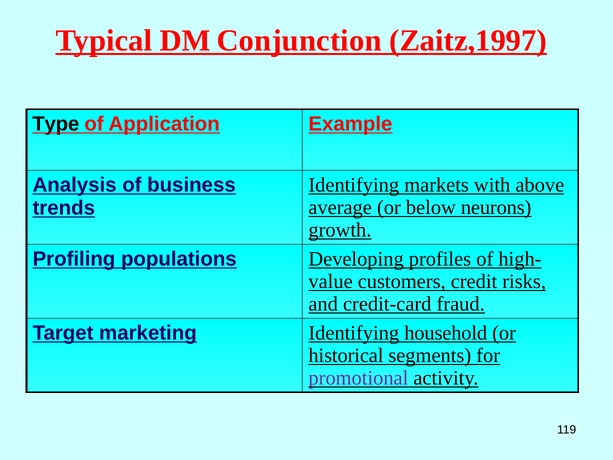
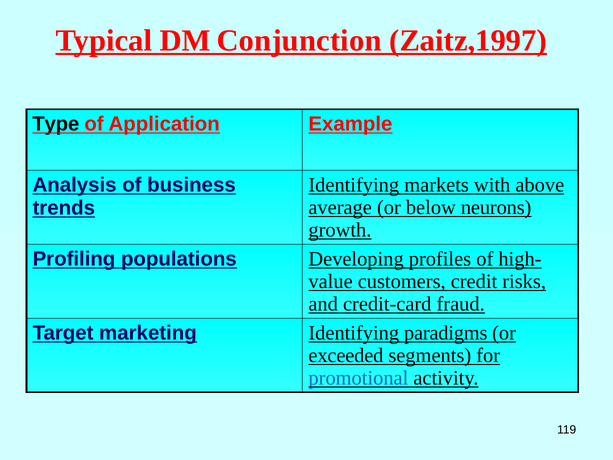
household: household -> paradigms (446, 333)
historical: historical -> exceeded (346, 355)
promotional colour: purple -> blue (358, 378)
